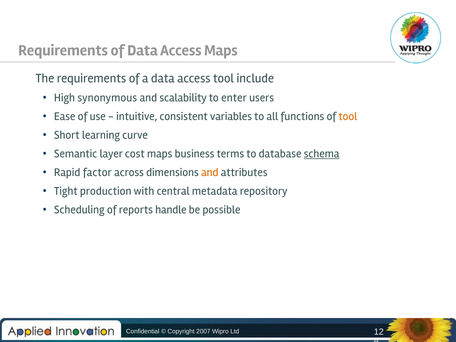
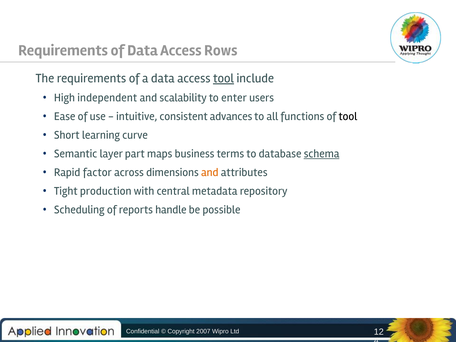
Access Maps: Maps -> Rows (221, 50)
tool underline: none -> present (223, 78)
synonymous: synonymous -> independent (107, 98)
variables: variables -> advances (231, 116)
tool colour: orange -> black (348, 116)
cost: cost -> part (135, 154)
